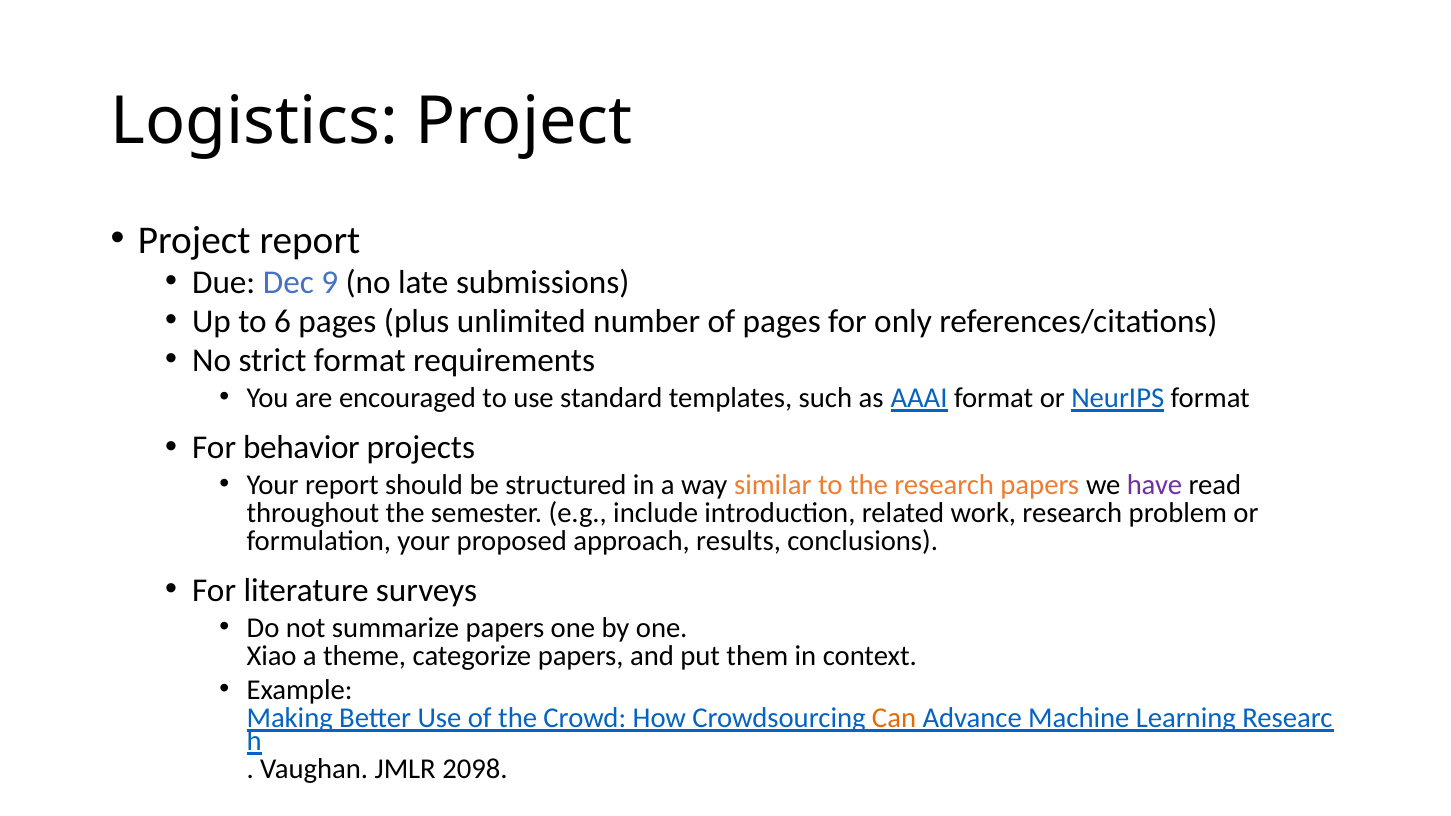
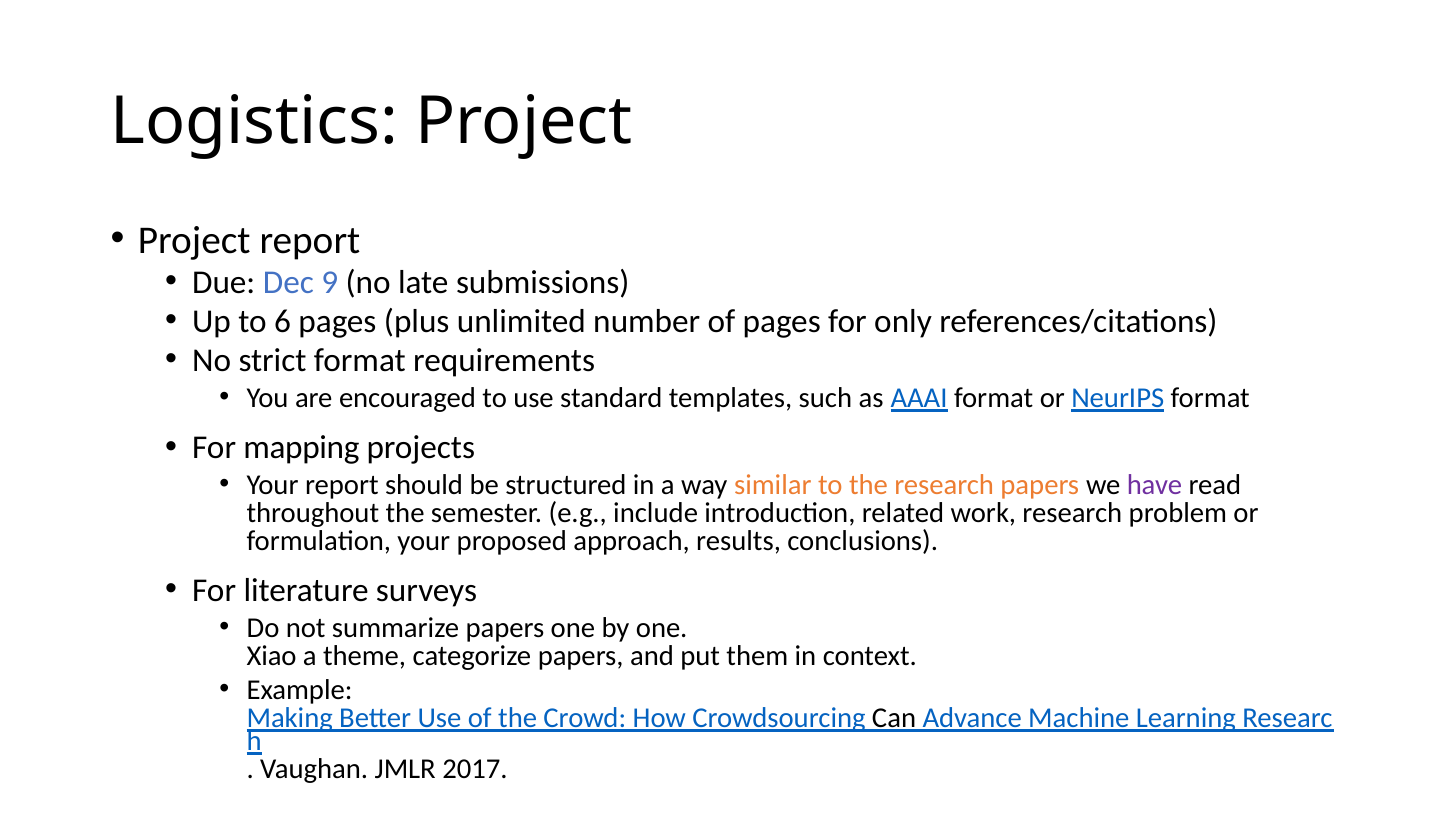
behavior: behavior -> mapping (301, 448)
Can colour: orange -> black (894, 719)
2098: 2098 -> 2017 (475, 769)
